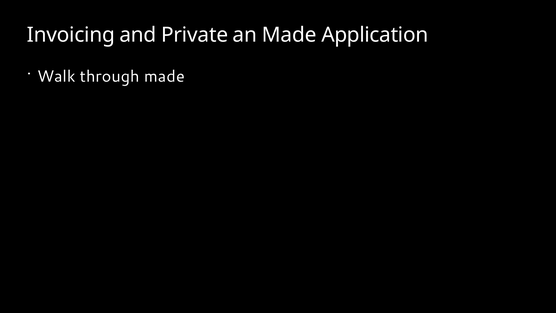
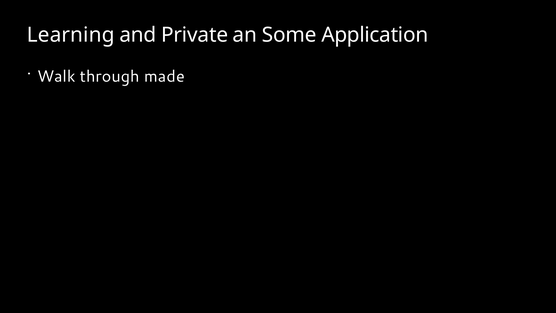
Invoicing: Invoicing -> Learning (71, 35)
an Made: Made -> Some (289, 35)
